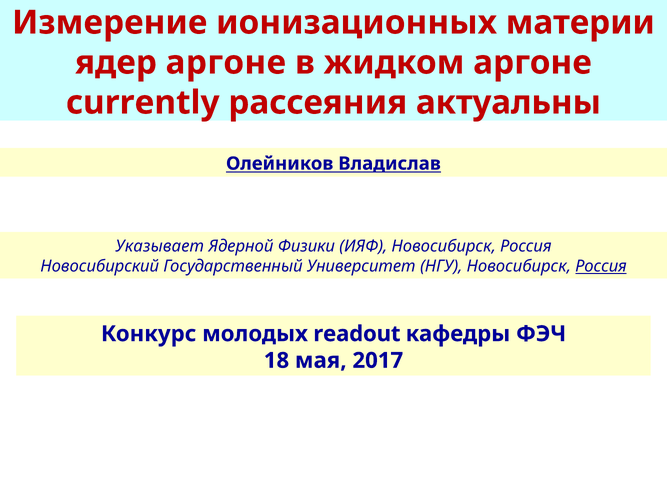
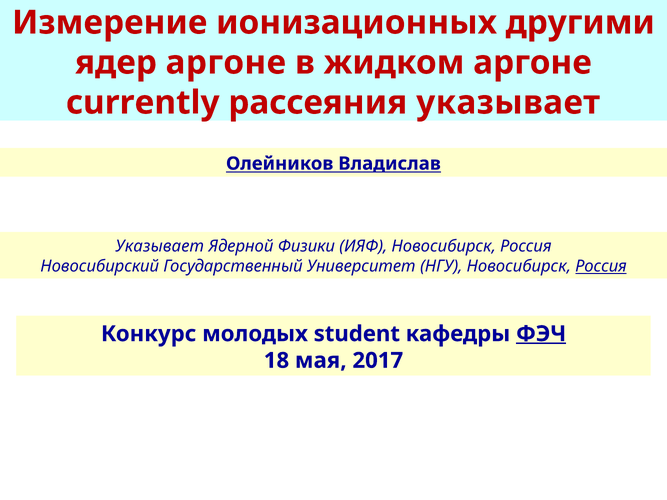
материи: материи -> другими (580, 23)
рассеяния актуальны: актуальны -> указывает (508, 103)
readout: readout -> student (357, 334)
ФЭЧ underline: none -> present (541, 334)
